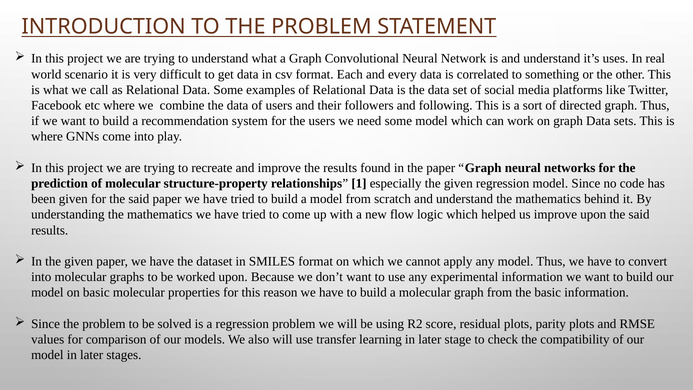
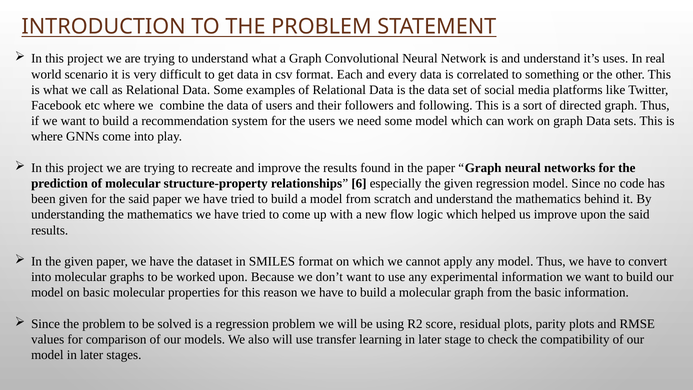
1: 1 -> 6 (359, 183)
